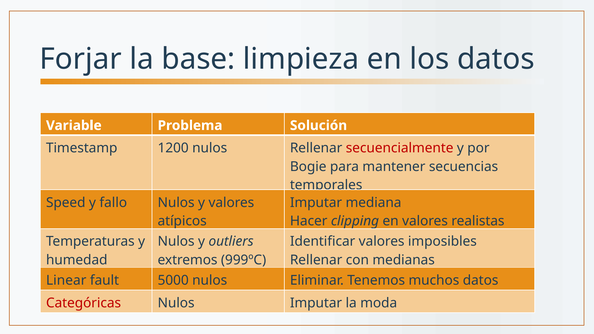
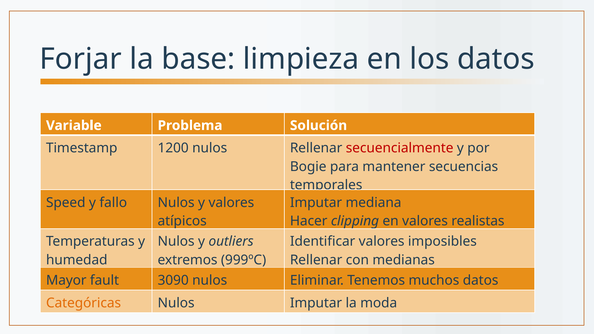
Linear: Linear -> Mayor (66, 280)
5000: 5000 -> 3090 (173, 280)
Categóricas colour: red -> orange (84, 303)
